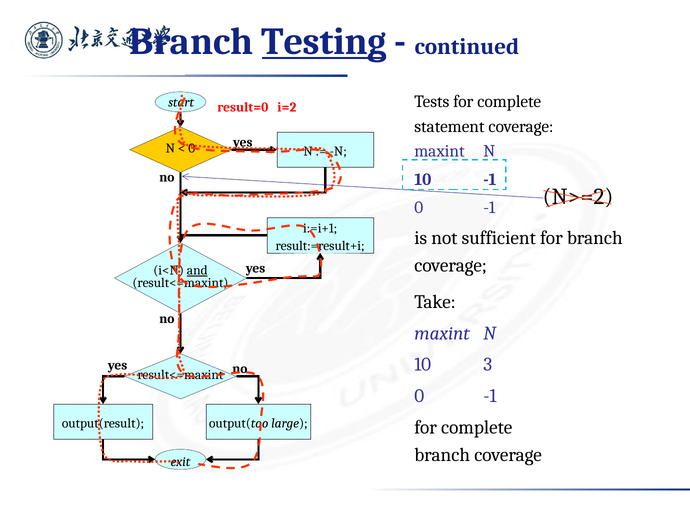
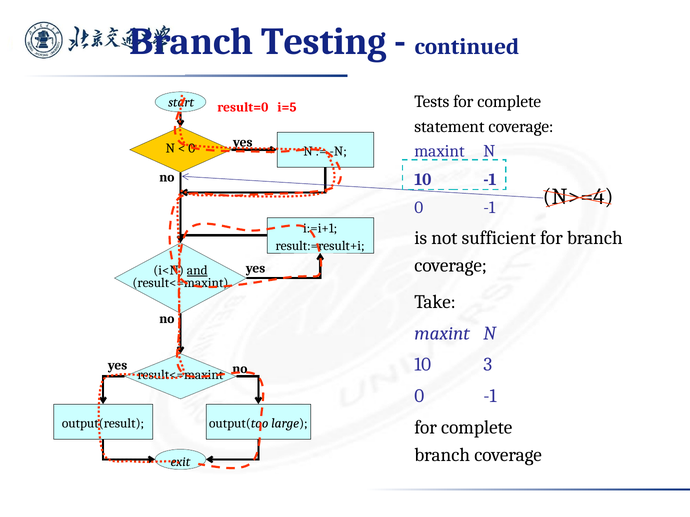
Testing underline: present -> none (324, 42)
i=2: i=2 -> i=5 (287, 107)
N>=2: N>=2 -> N>=4 (578, 197)
